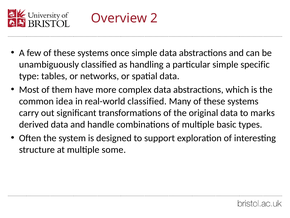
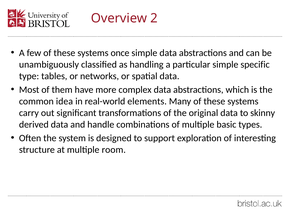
real-world classified: classified -> elements (147, 101)
marks: marks -> skinny (263, 113)
some: some -> room (114, 149)
